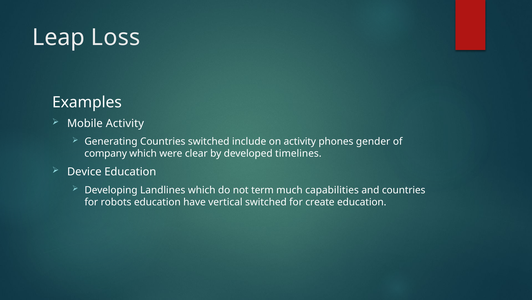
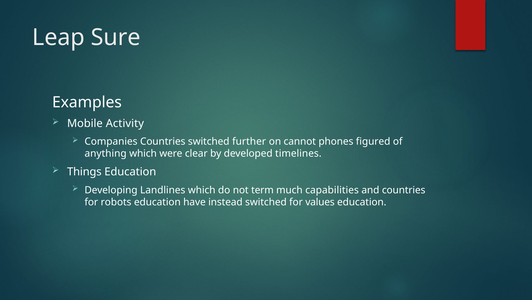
Loss: Loss -> Sure (116, 37)
Generating: Generating -> Companies (111, 141)
include: include -> further (249, 141)
on activity: activity -> cannot (300, 141)
gender: gender -> figured (373, 141)
company: company -> anything (106, 153)
Device: Device -> Things (84, 172)
vertical: vertical -> instead (225, 202)
create: create -> values (320, 202)
